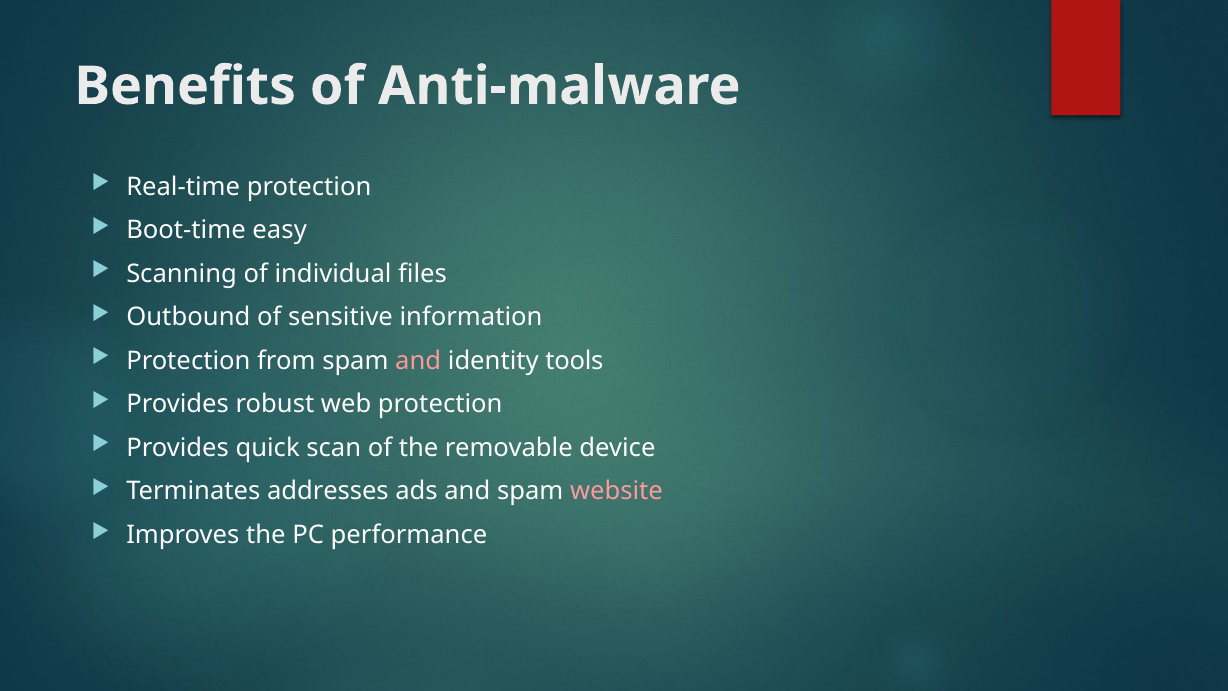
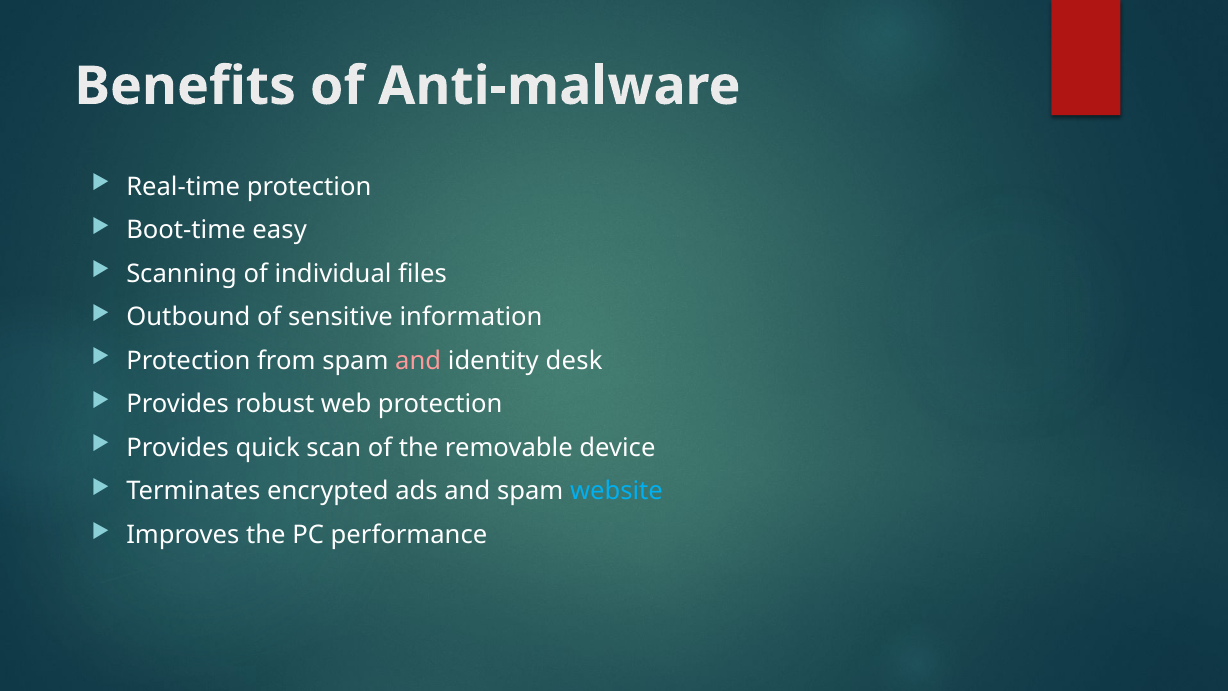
tools: tools -> desk (574, 361)
addresses: addresses -> encrypted (328, 491)
website colour: pink -> light blue (617, 491)
